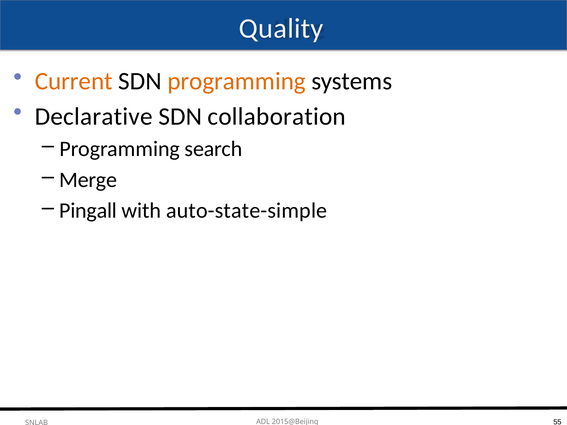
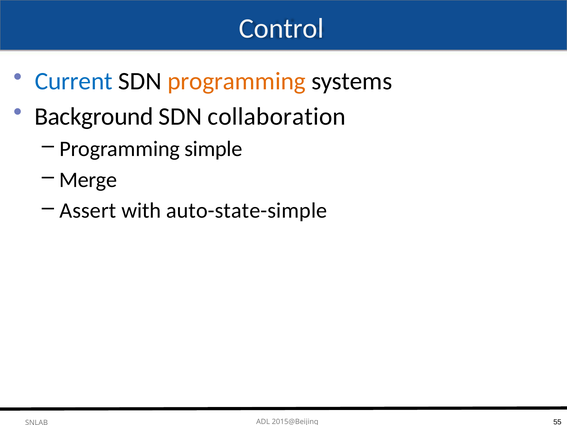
Quality: Quality -> Control (281, 29)
Current colour: orange -> blue (74, 81)
Declarative: Declarative -> Background (94, 116)
search: search -> simple (213, 149)
Pingall: Pingall -> Assert (88, 211)
